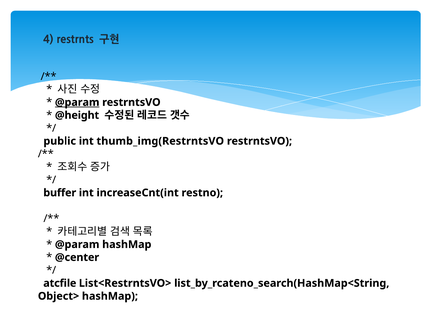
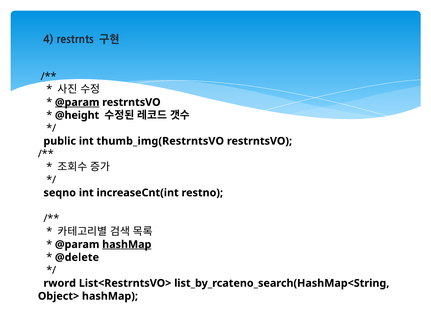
buffer: buffer -> seqno (60, 193)
hashMap underline: none -> present (127, 245)
@center: @center -> @delete (77, 258)
atcfile: atcfile -> rword (60, 283)
